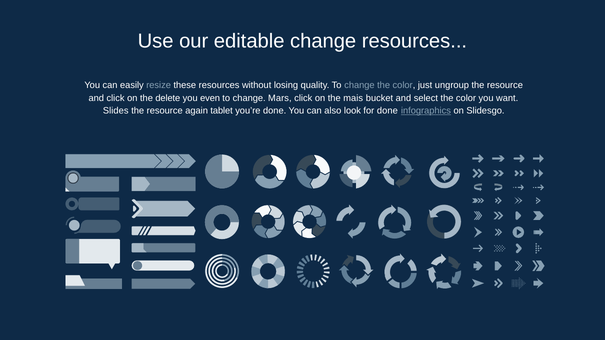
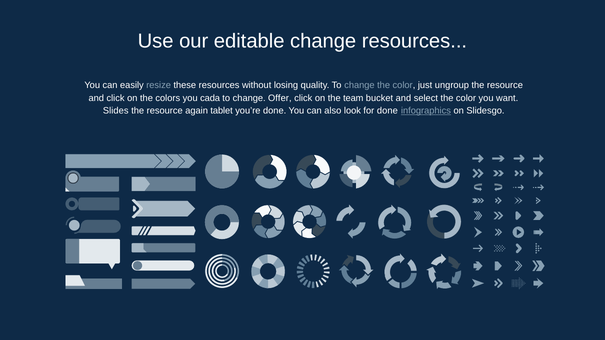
delete: delete -> colors (168, 98)
even: even -> cada (210, 98)
Mars: Mars -> Offer (280, 98)
mais: mais -> team (353, 98)
